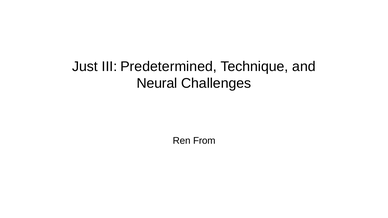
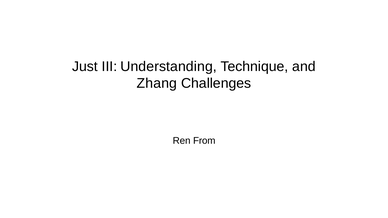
Predetermined: Predetermined -> Understanding (169, 67)
Neural: Neural -> Zhang (157, 83)
